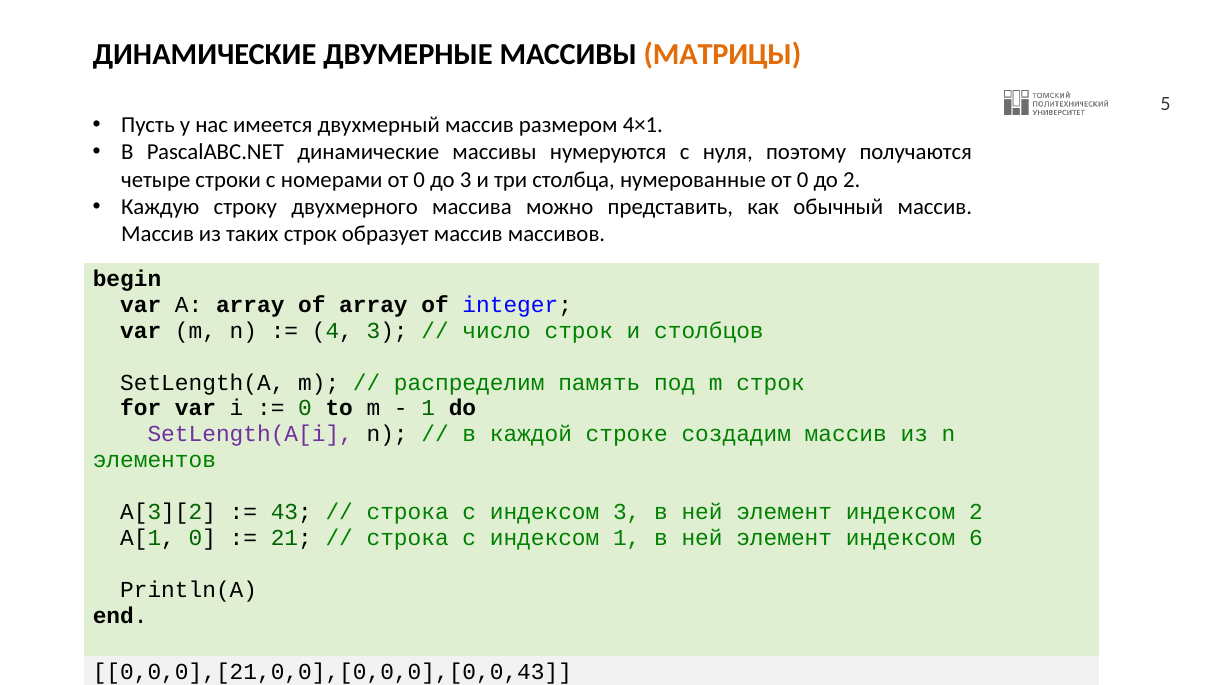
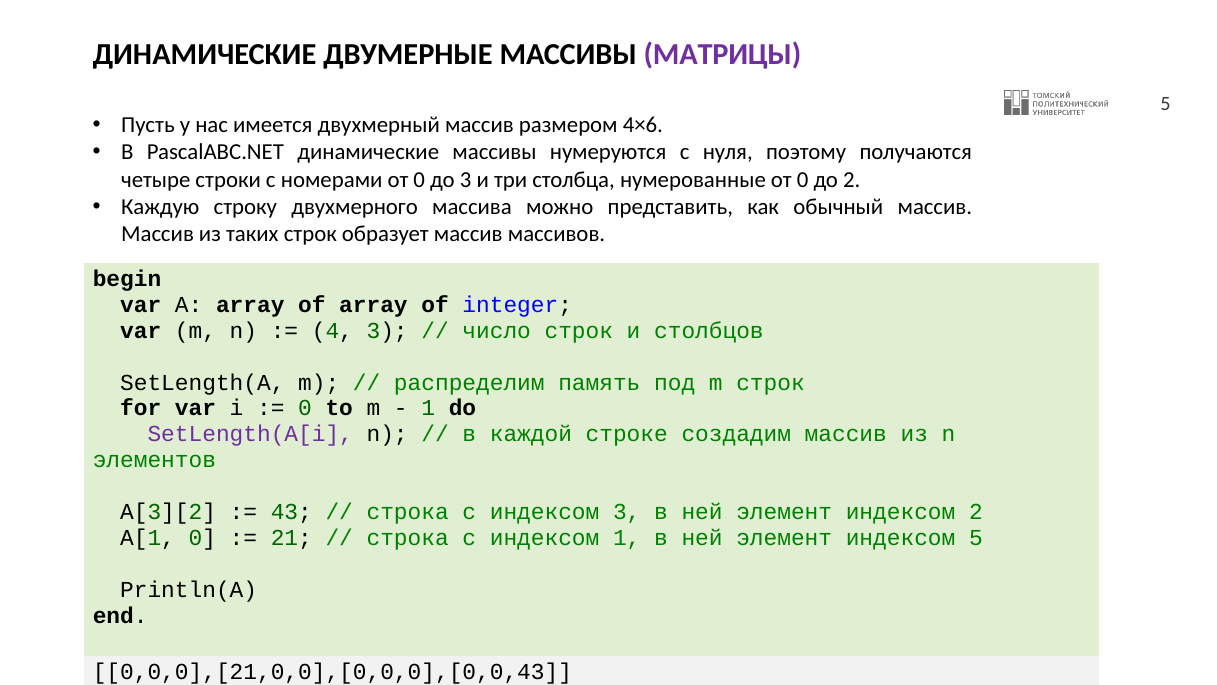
МАТРИЦЫ colour: orange -> purple (722, 55)
4×1: 4×1 -> 4×6 (643, 125)
6: 6 -> 5 (976, 537)
